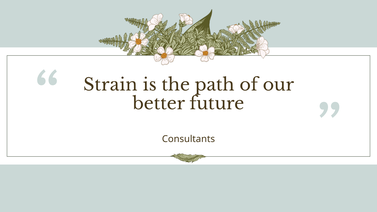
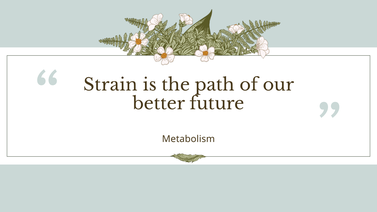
Consultants: Consultants -> Metabolism (188, 139)
